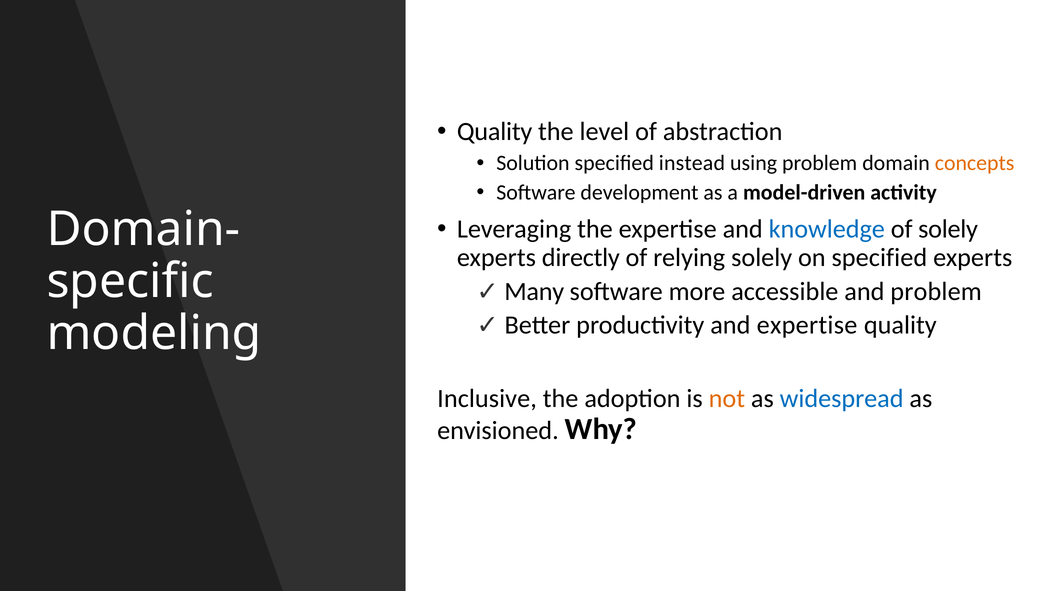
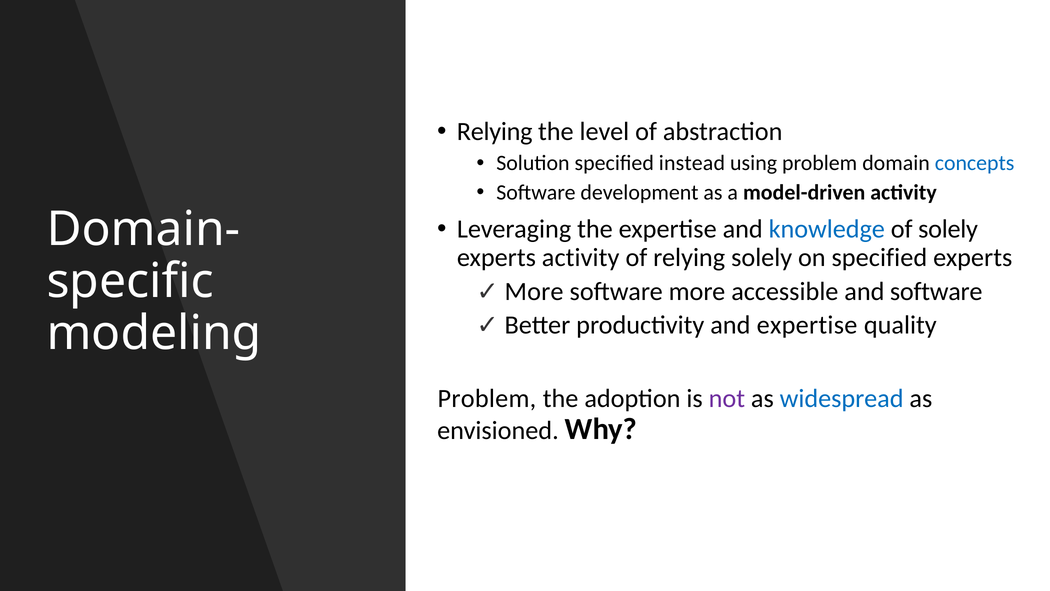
Quality: Quality -> Relying (495, 132)
concepts colour: orange -> blue (975, 163)
experts directly: directly -> activity (581, 257)
Many: Many -> More (534, 291)
and problem: problem -> software (936, 291)
Inclusive: Inclusive -> Problem (487, 398)
not colour: orange -> purple (727, 398)
